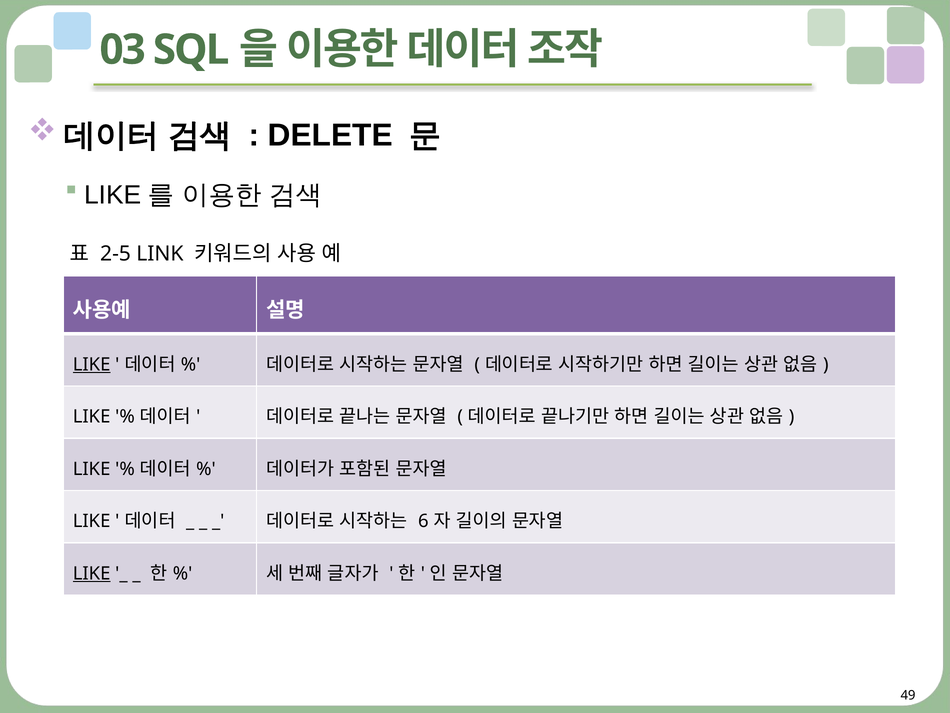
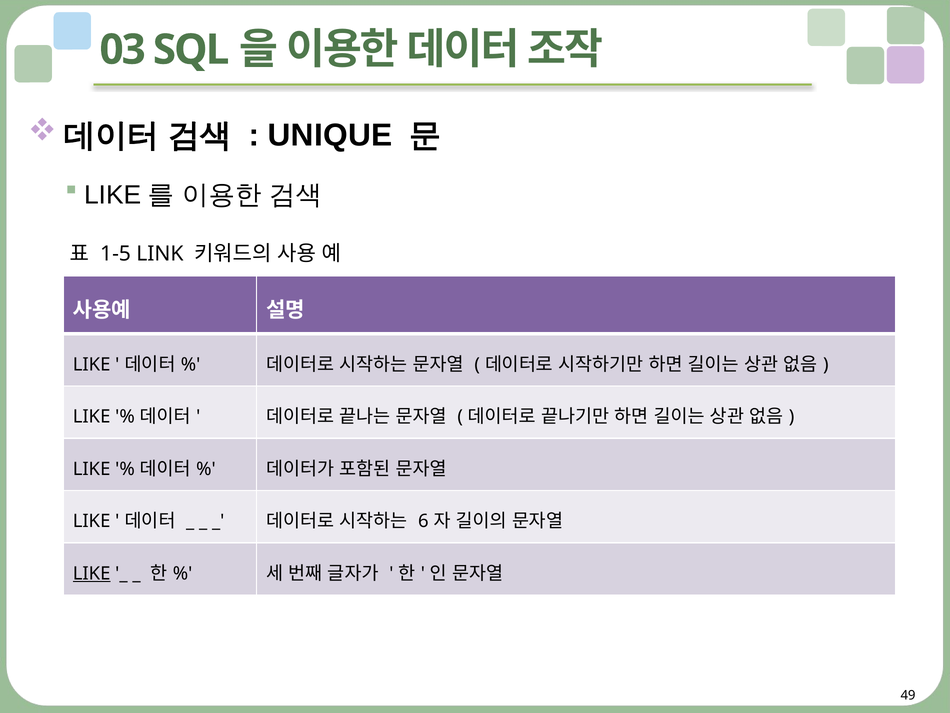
DELETE: DELETE -> UNIQUE (330, 135)
2-5: 2-5 -> 1-5 (116, 254)
LIKE underline: present -> none (92, 364)
